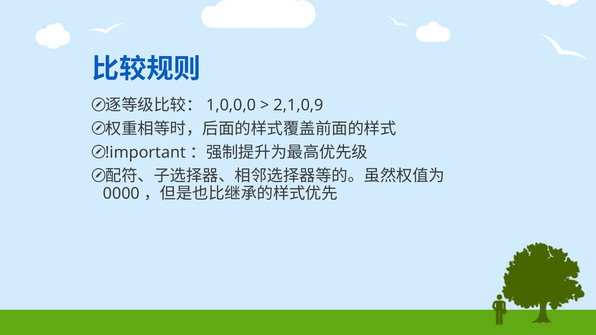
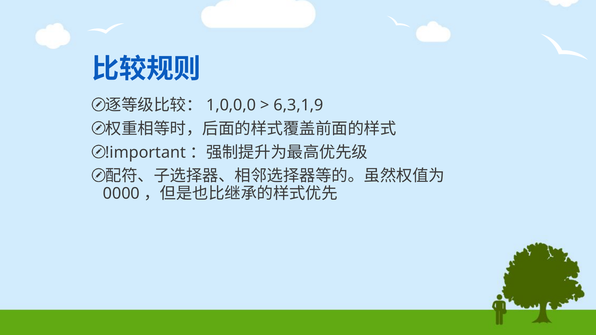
2,1,0,9: 2,1,0,9 -> 6,3,1,9 (299, 105)
